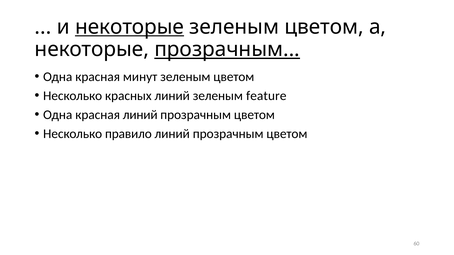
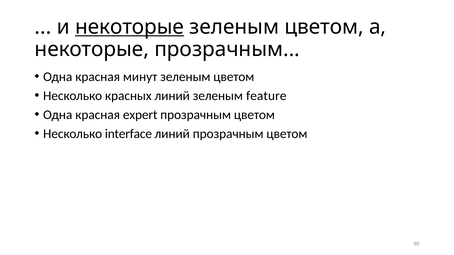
прозрачным underline: present -> none (227, 49)
красная линий: линий -> expert (140, 115)
правило: правило -> interface (128, 134)
